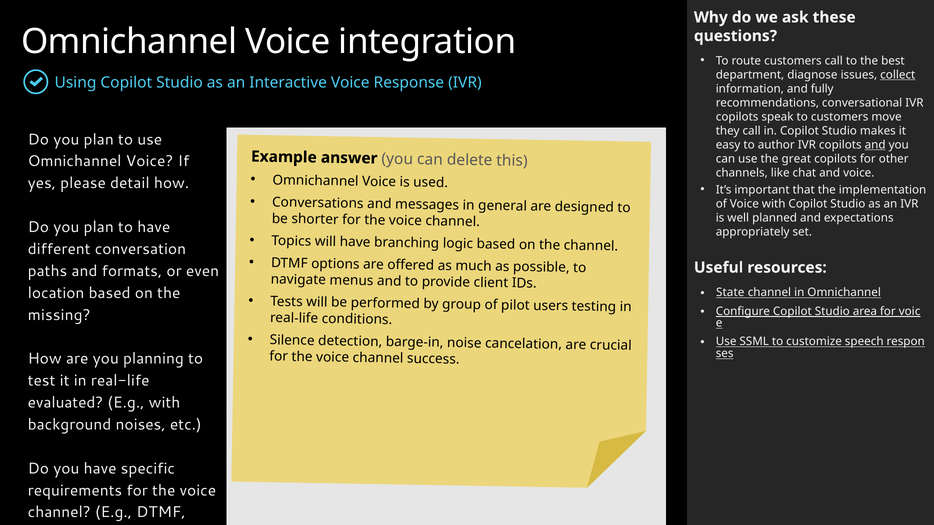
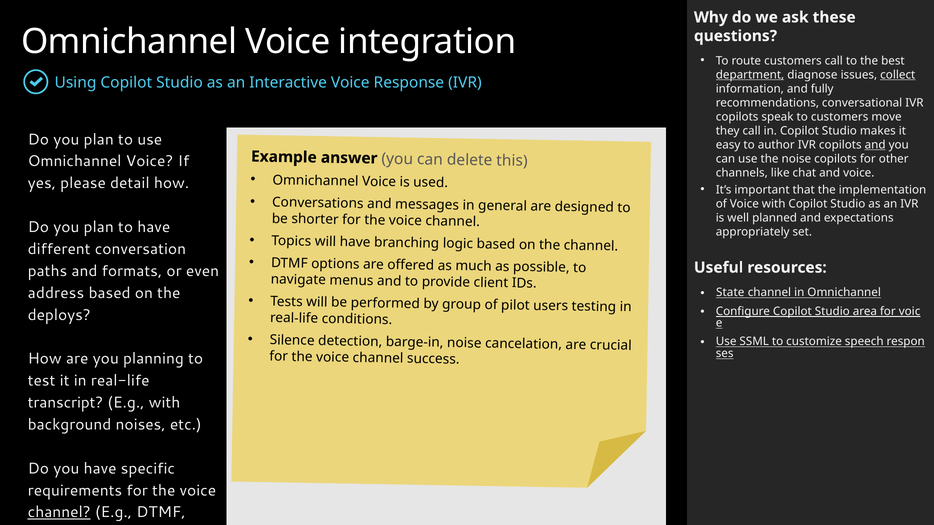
department underline: none -> present (750, 75)
the great: great -> noise (796, 159)
location: location -> address (56, 293)
missing: missing -> deploys (59, 315)
evaluated: evaluated -> transcript (65, 403)
channel underline: none -> present (59, 513)
